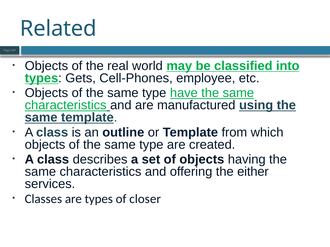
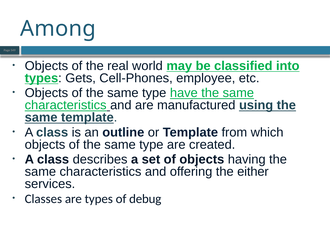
Related: Related -> Among (58, 29)
closer: closer -> debug (145, 199)
